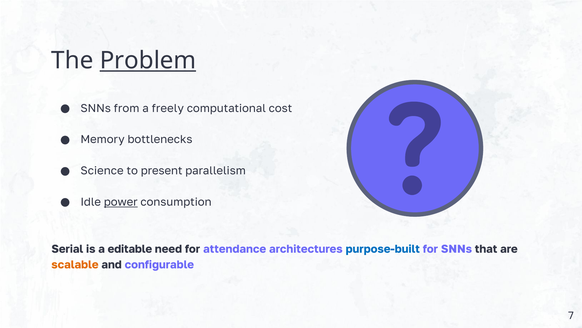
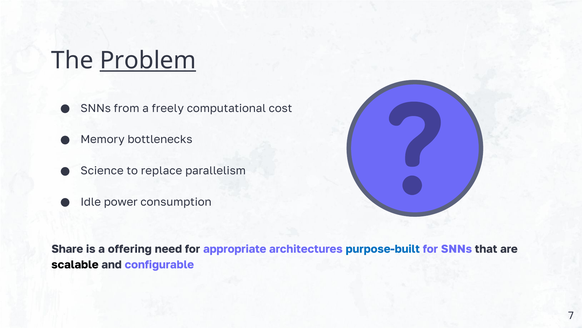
present: present -> replace (162, 170)
power underline: present -> none (121, 202)
Serial: Serial -> Share (67, 249)
editable: editable -> offering (130, 249)
attendance: attendance -> appropriate (235, 249)
scalable colour: orange -> black (75, 264)
